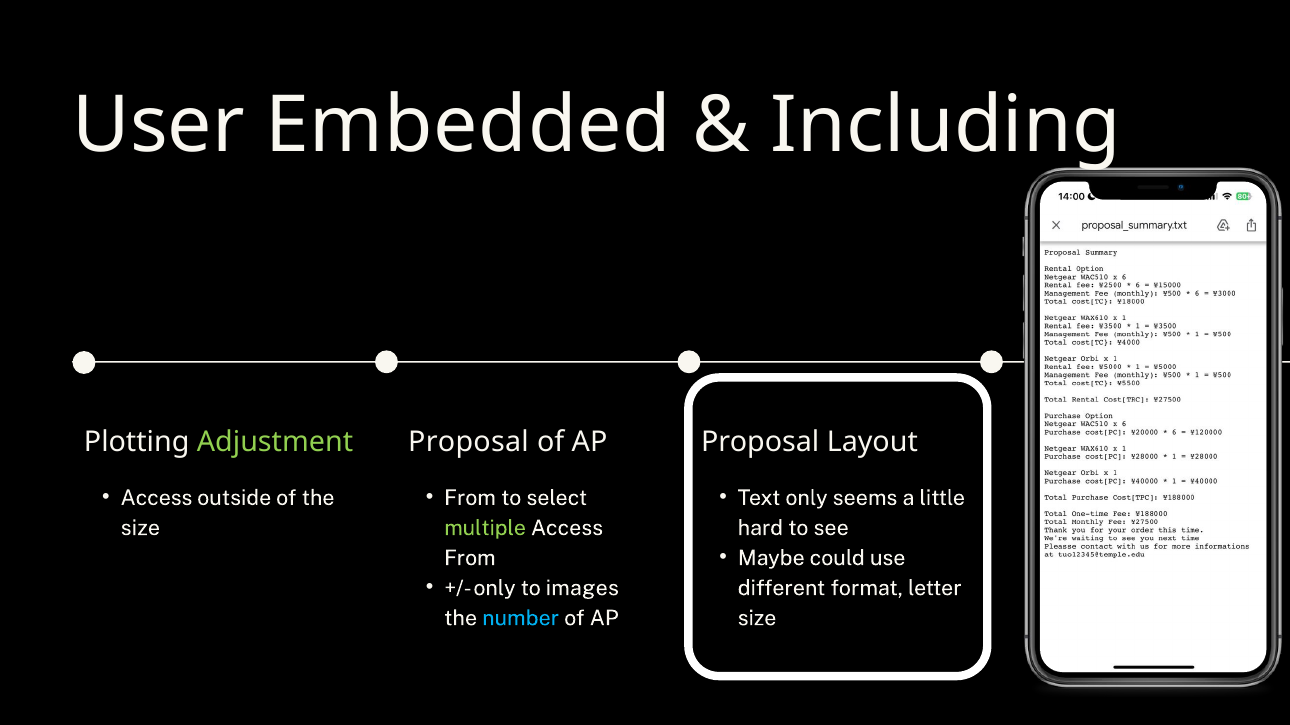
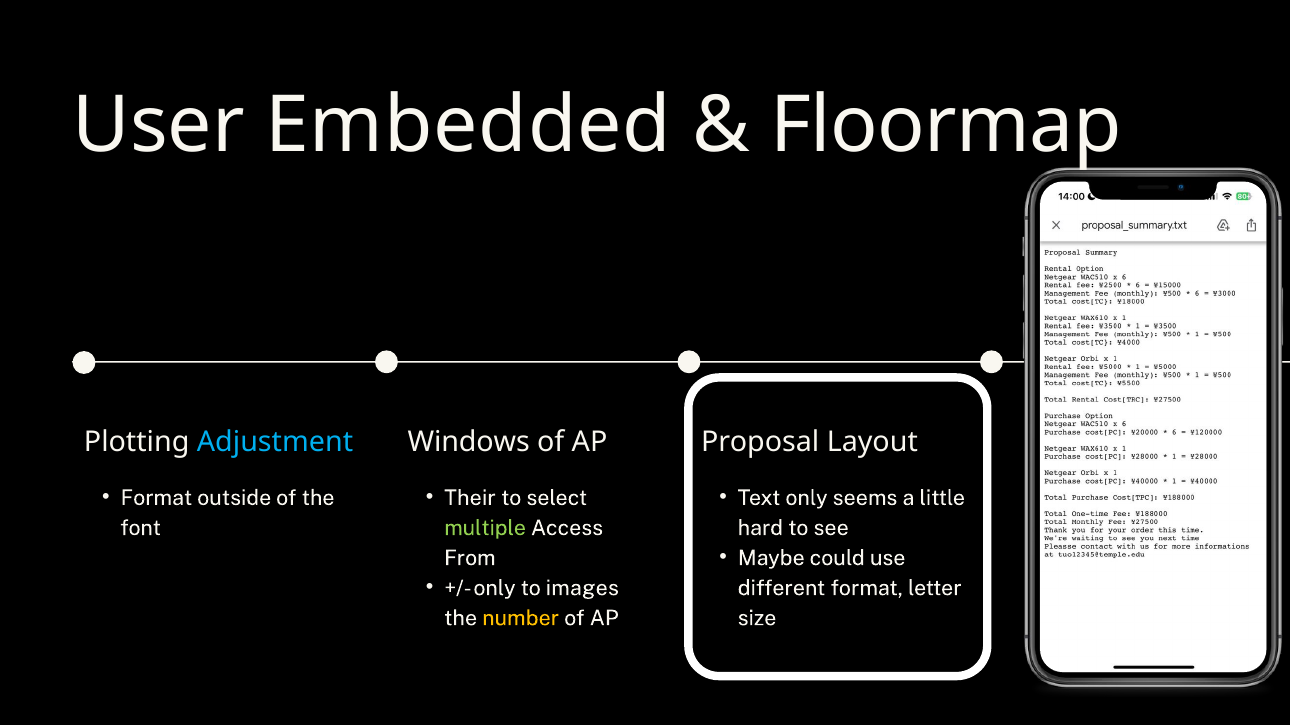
Including: Including -> Floormap (946, 125)
Adjustment colour: light green -> light blue (275, 442)
Proposal: Proposal -> Windows (469, 442)
Access: Access -> Format (156, 498)
From: From -> Their (470, 498)
size: size -> font (141, 528)
number colour: light blue -> yellow (521, 619)
